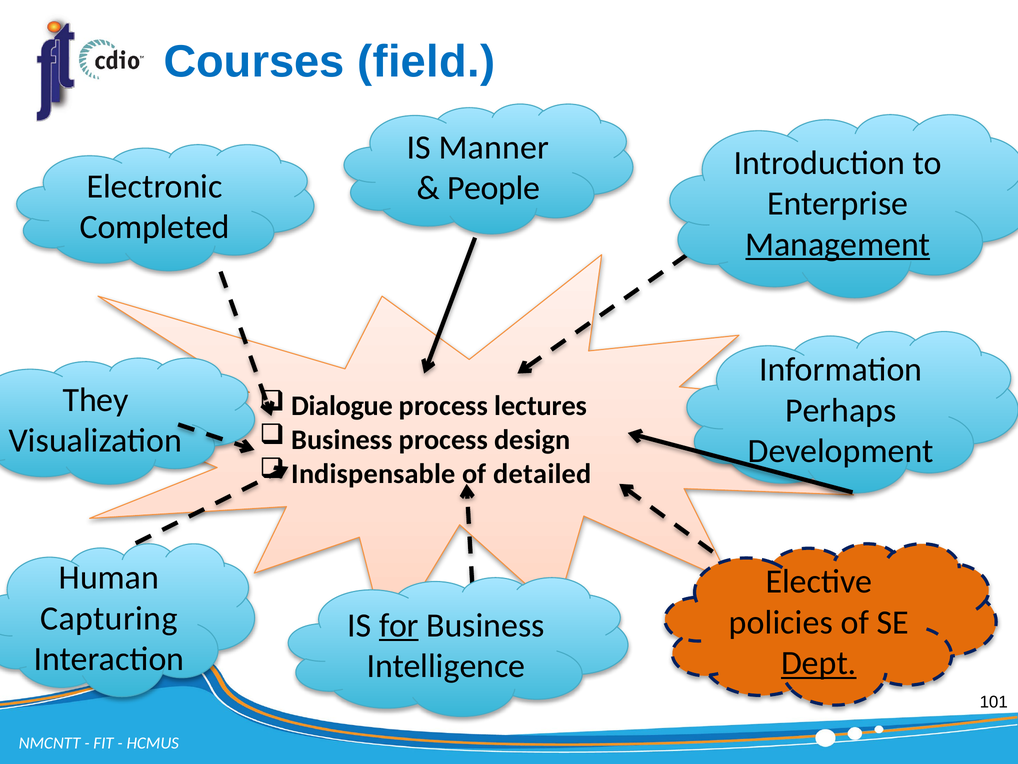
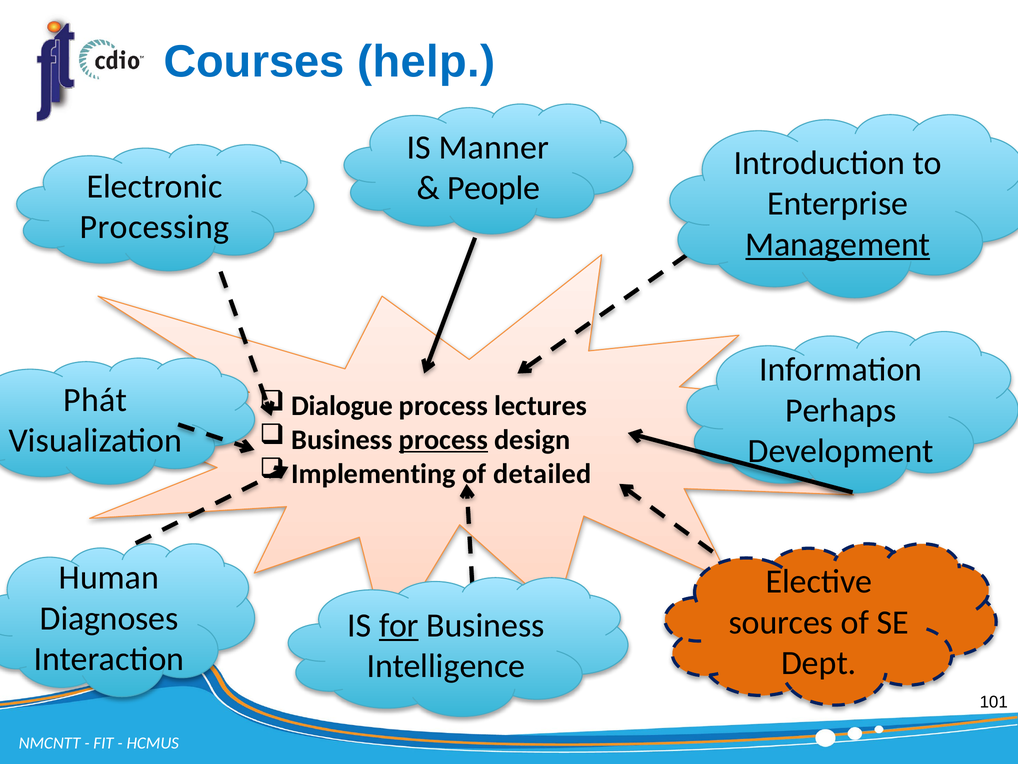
field: field -> help (426, 62)
Completed: Completed -> Processing (155, 227)
They: They -> Phát (95, 400)
process underline: none -> present (443, 439)
Indispensable: Indispensable -> Implementing (374, 473)
Capturing: Capturing -> Diagnoses (109, 618)
policies: policies -> sources (781, 622)
Dept underline: present -> none (819, 663)
